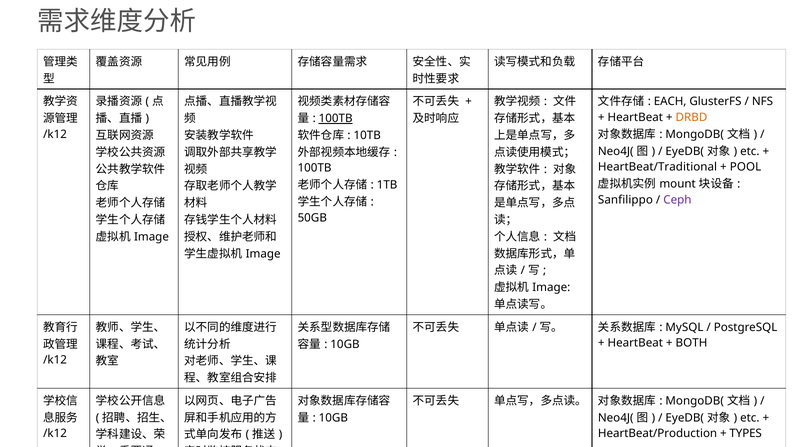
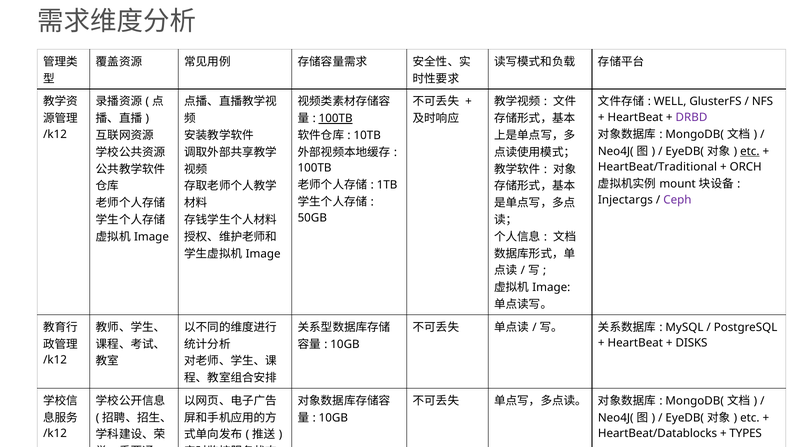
EACH: EACH -> WELL (670, 102)
DRBD colour: orange -> purple (691, 117)
etc underline: none -> present (750, 151)
POOL: POOL -> ORCH (746, 167)
Sanfilippo: Sanfilippo -> Injectargs (625, 200)
BOTH: BOTH -> DISKS (692, 343)
HeartBeat/Production: HeartBeat/Production -> HeartBeat/Datablocks (658, 433)
